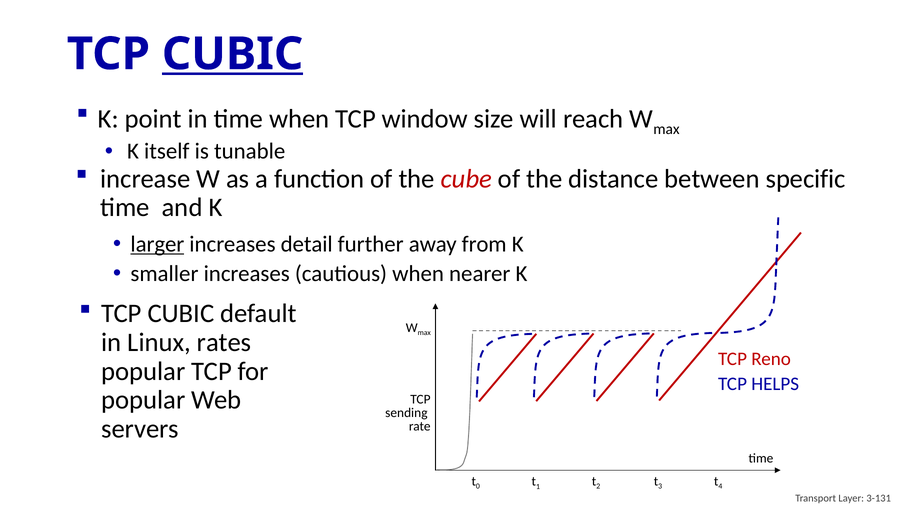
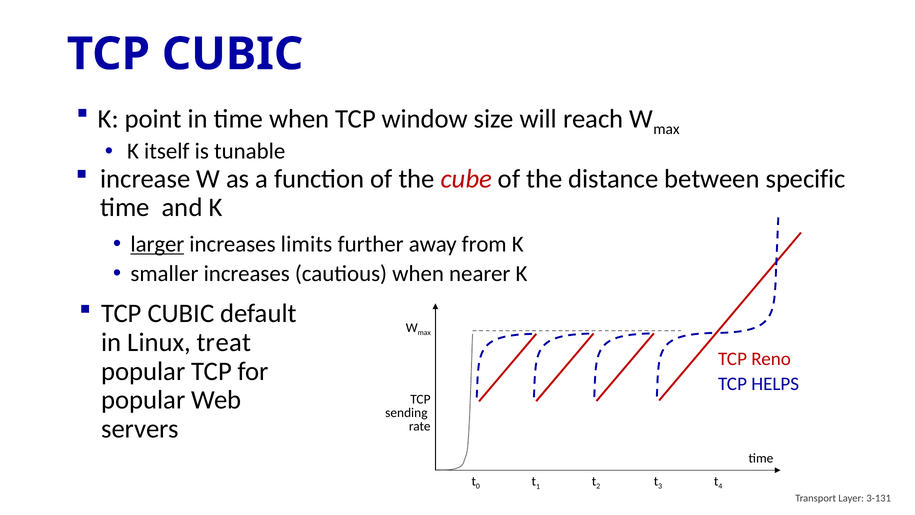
CUBIC underline: present -> none (233, 54)
detail: detail -> limits (307, 244)
rates: rates -> treat (224, 342)
